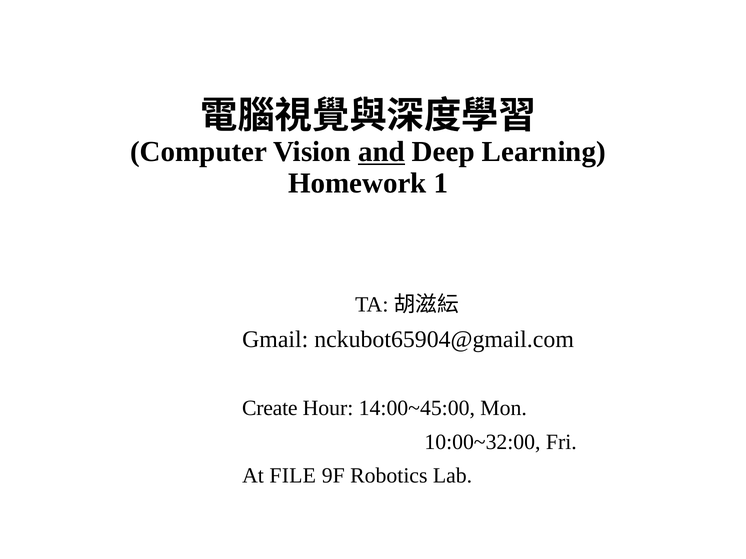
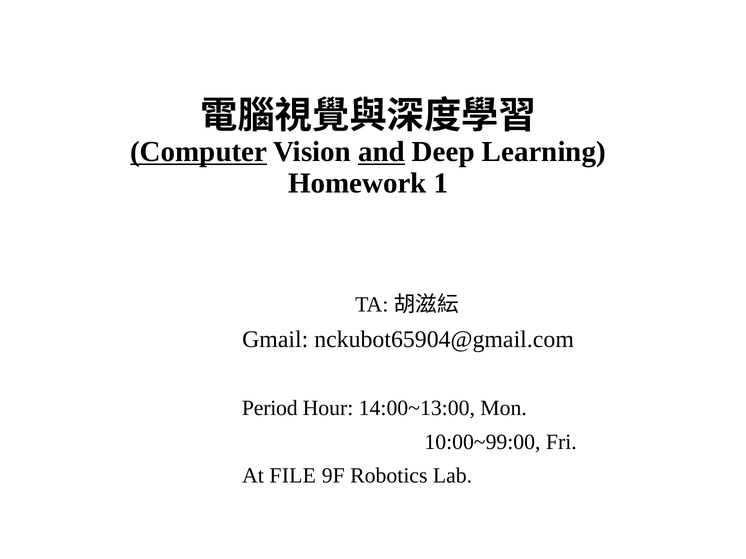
Computer underline: none -> present (199, 152)
Create: Create -> Period (270, 408)
14:00~45:00: 14:00~45:00 -> 14:00~13:00 (417, 408)
10:00~32:00: 10:00~32:00 -> 10:00~99:00 (482, 442)
